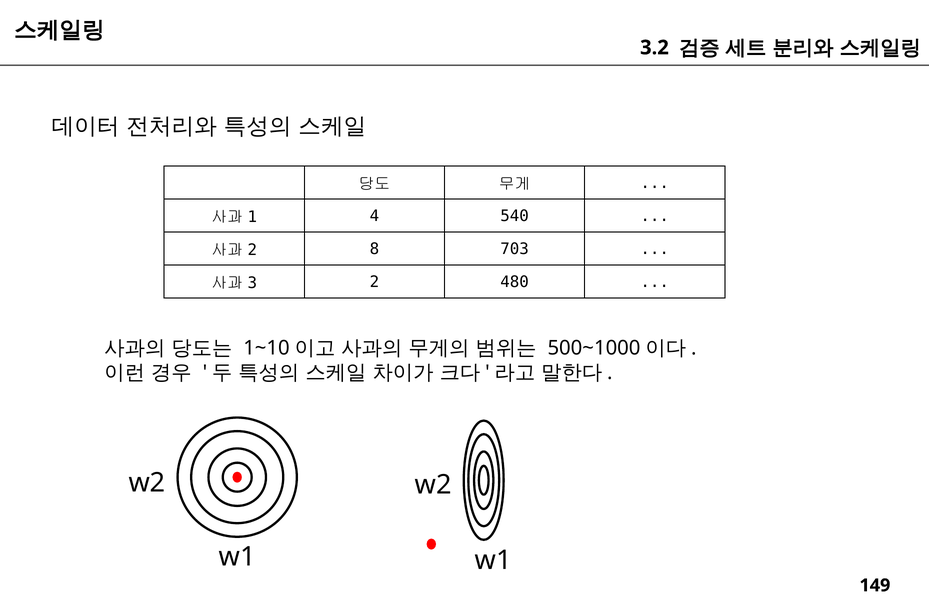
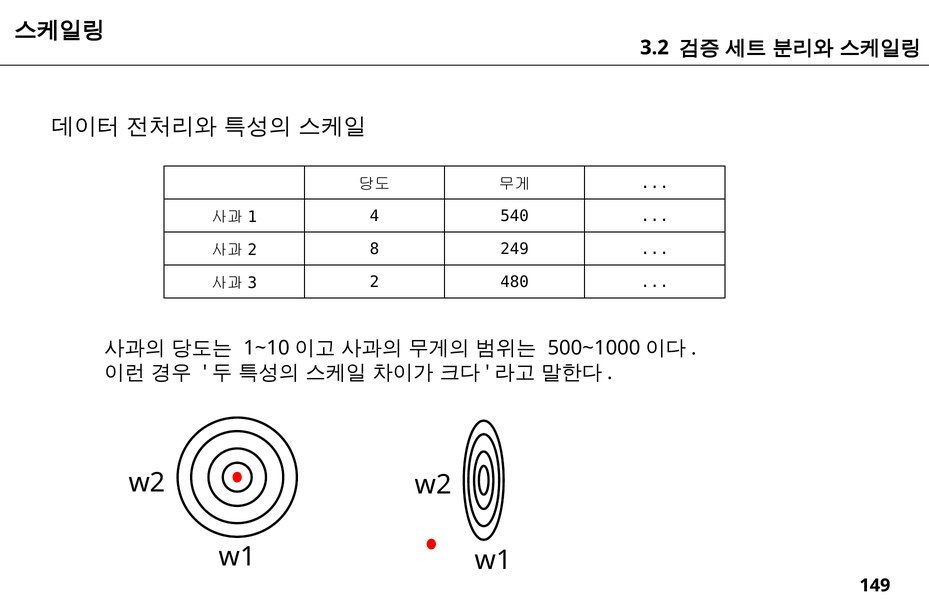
703: 703 -> 249 (515, 249)
